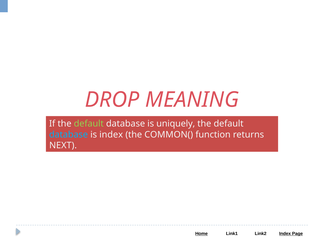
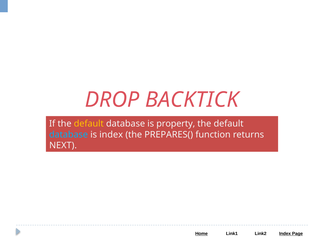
MEANING: MEANING -> BACKTICK (192, 100)
default colour: light green -> yellow (89, 124)
uniquely: uniquely -> property (176, 124)
COMMON(: COMMON( -> PREPARES( (169, 135)
